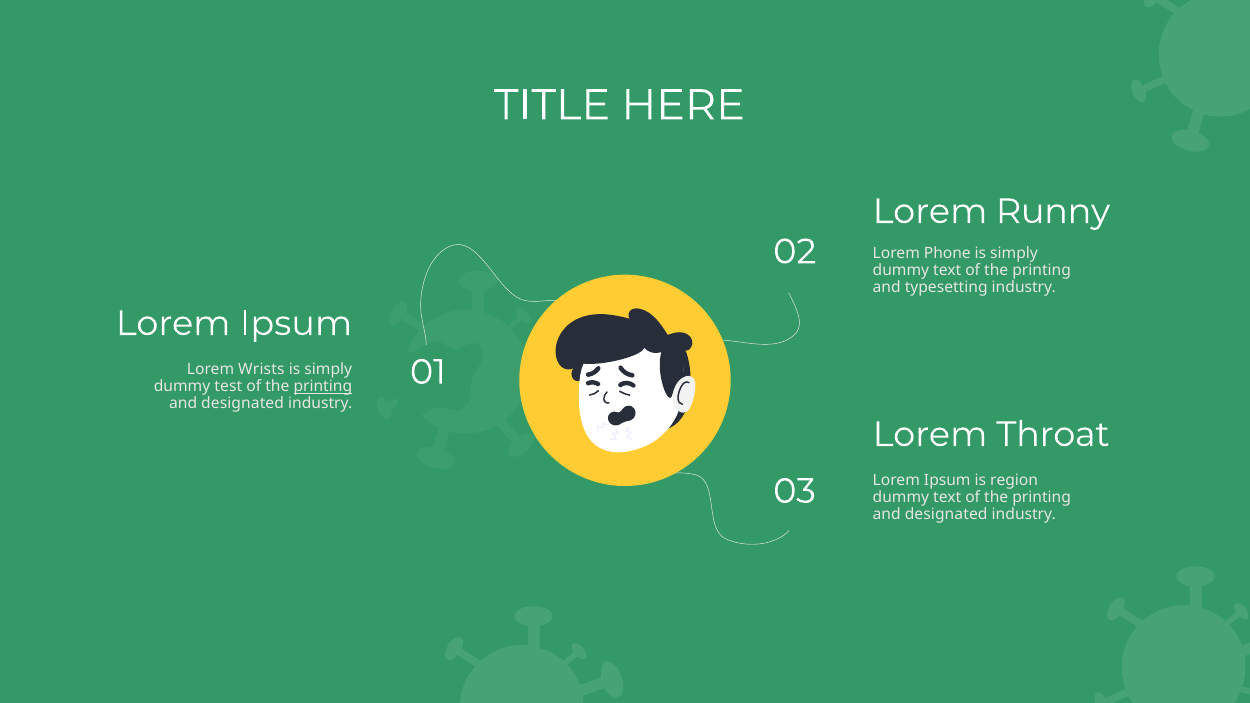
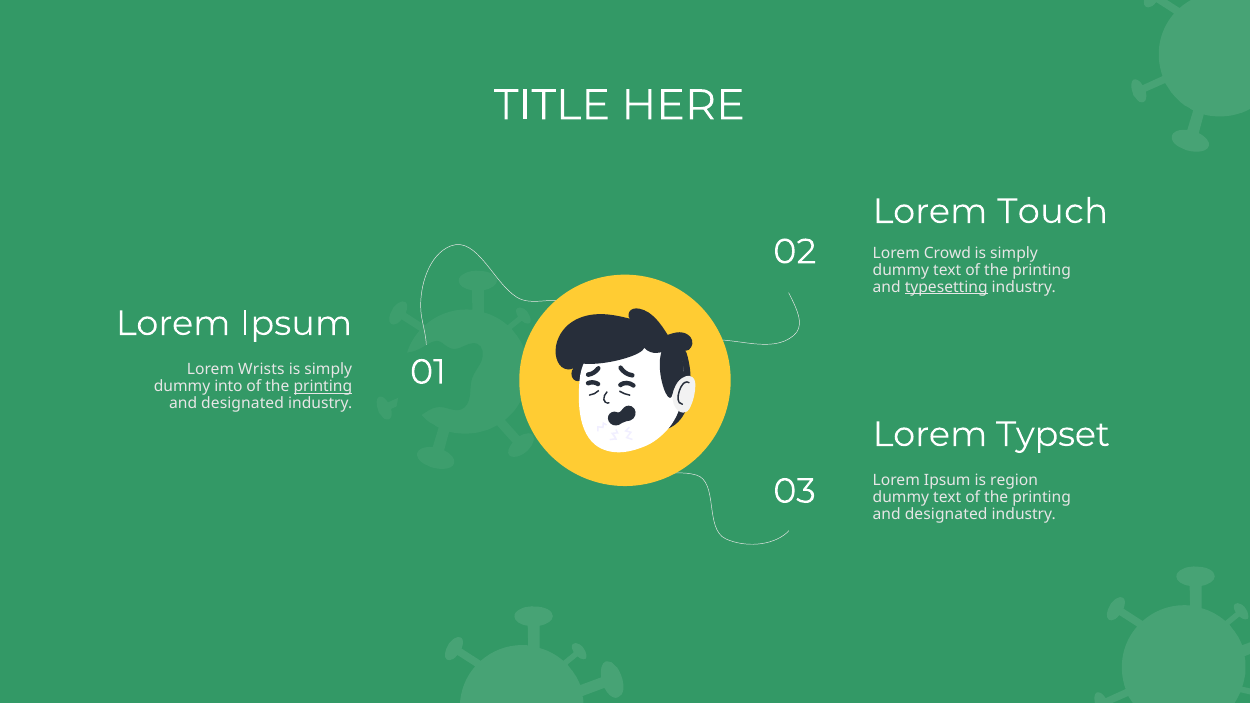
Runny: Runny -> Touch (1053, 211)
Phone: Phone -> Crowd (947, 253)
typesetting underline: none -> present (946, 287)
test: test -> into (228, 387)
Throat: Throat -> Typset (1053, 435)
